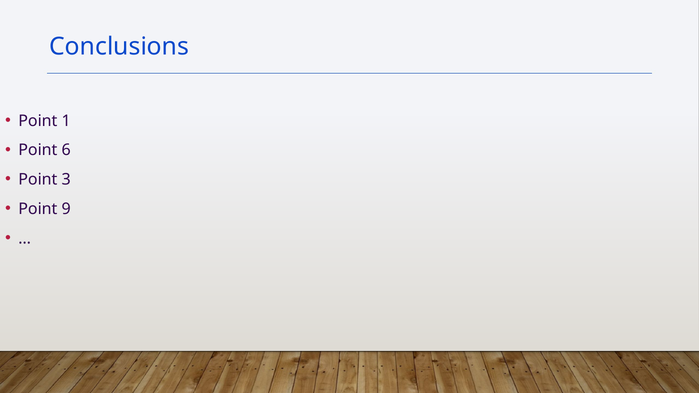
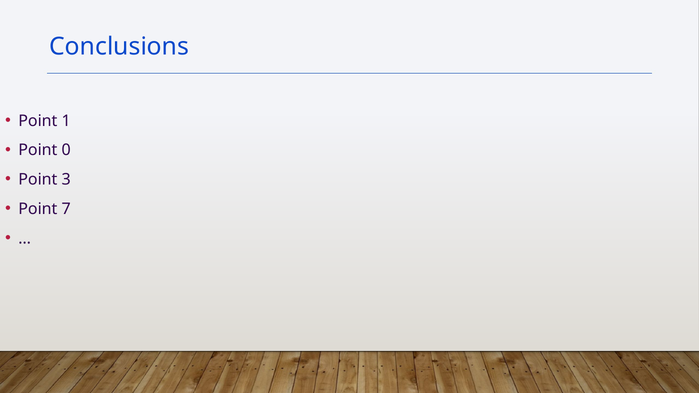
6: 6 -> 0 (66, 150)
9: 9 -> 7 (66, 209)
